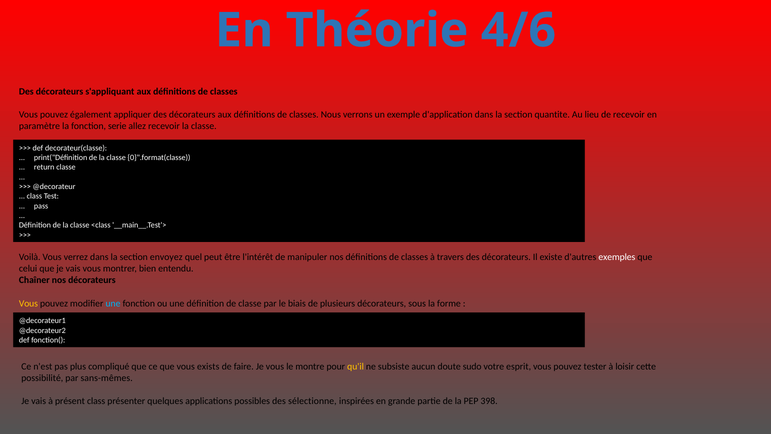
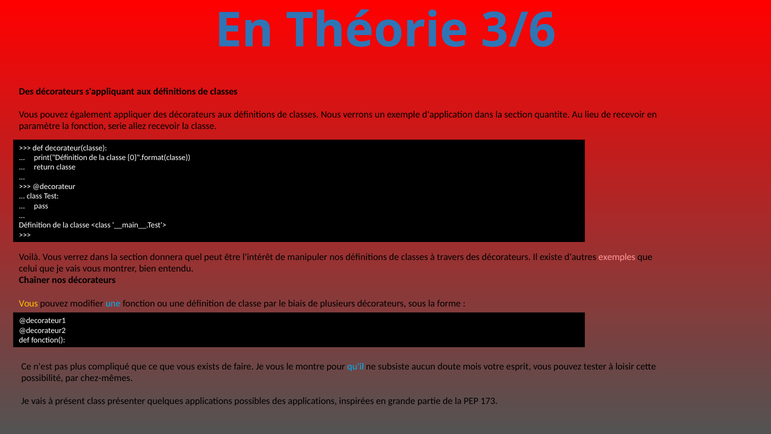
4/6: 4/6 -> 3/6 (518, 30)
envoyez: envoyez -> donnera (166, 257)
exemples colour: white -> pink (617, 257)
qu'il colour: yellow -> light blue (356, 366)
sudo: sudo -> mois (472, 366)
sans-mêmes: sans-mêmes -> chez-mêmes (107, 378)
des sélectionne: sélectionne -> applications (312, 401)
398: 398 -> 173 (489, 401)
